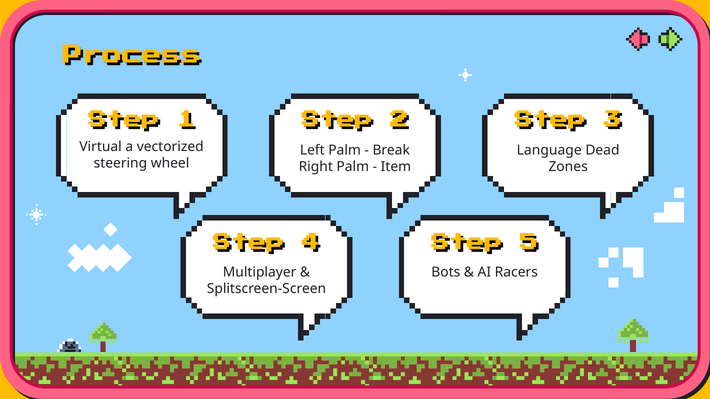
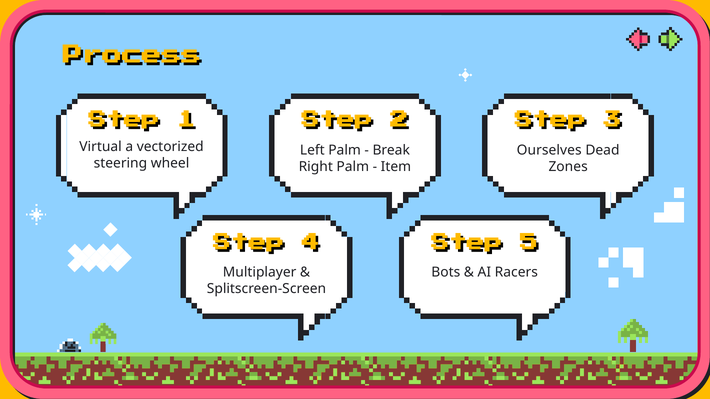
Language: Language -> Ourselves (549, 150)
